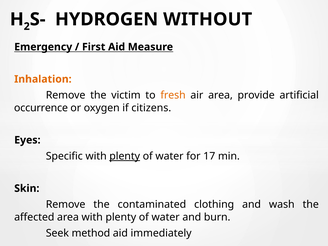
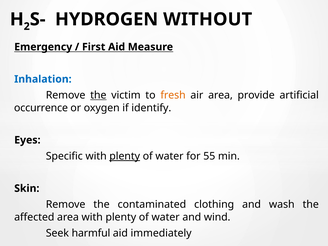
Inhalation colour: orange -> blue (43, 79)
the underline: none -> present (98, 95)
citizens: citizens -> identify (151, 108)
17: 17 -> 55 (209, 156)
burn: burn -> wind (217, 217)
method: method -> harmful (91, 233)
